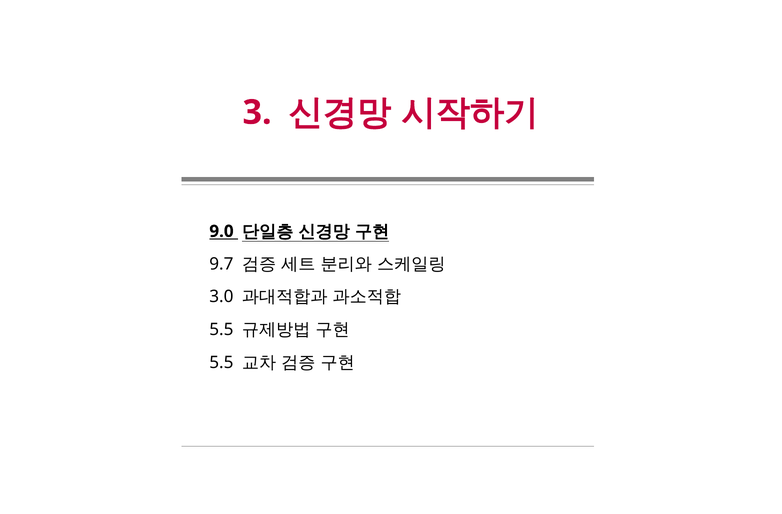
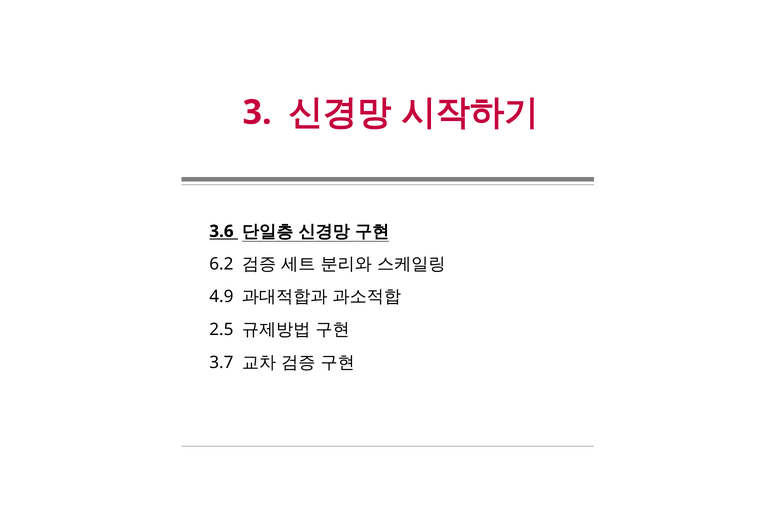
9.0: 9.0 -> 3.6 (221, 231)
9.7: 9.7 -> 6.2 (221, 264)
3.0: 3.0 -> 4.9 (221, 297)
5.5: 5.5 -> 2.5 (221, 329)
5.5: 5.5 -> 3.7 (221, 362)
